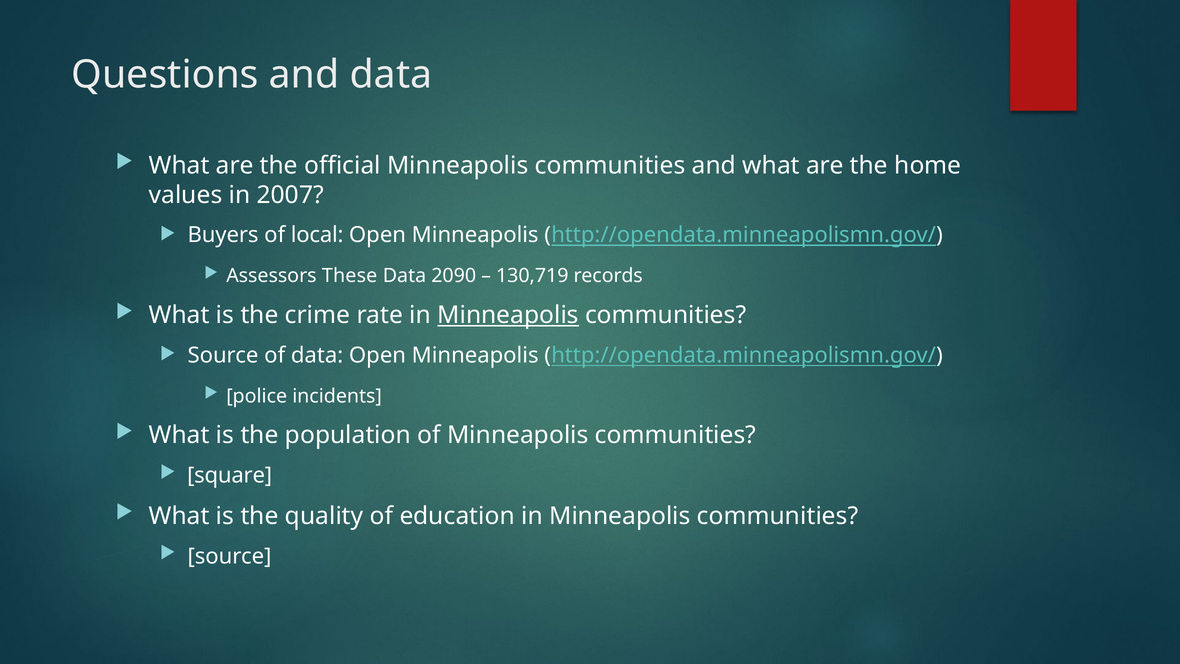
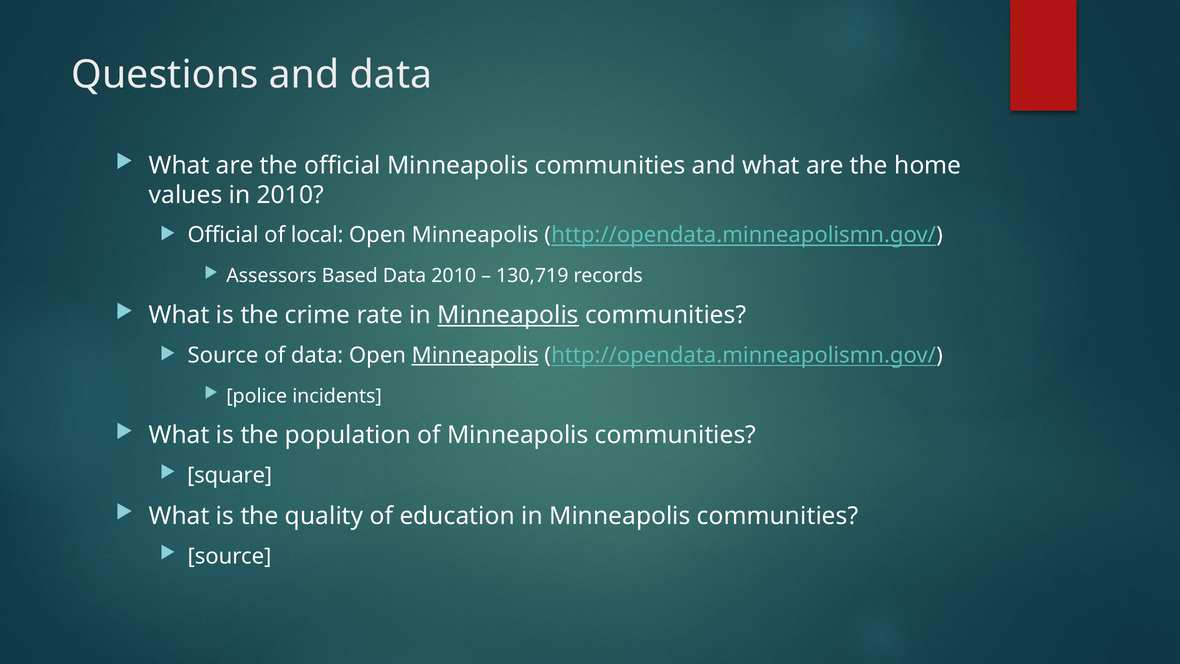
in 2007: 2007 -> 2010 (290, 195)
Buyers: Buyers -> Official (223, 235)
These: These -> Based (350, 276)
Data 2090: 2090 -> 2010 (454, 276)
Minneapolis underline: none -> present (475, 355)
